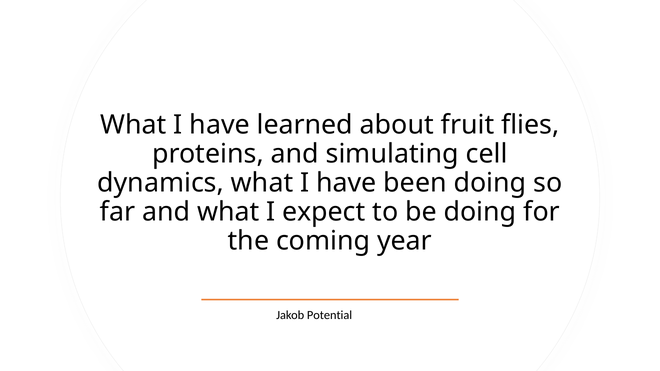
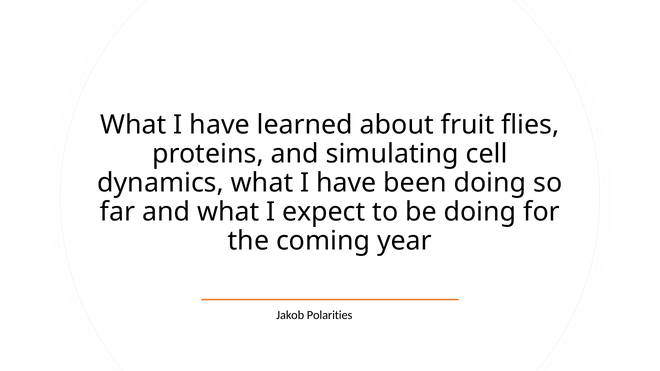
Potential: Potential -> Polarities (330, 315)
